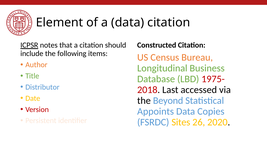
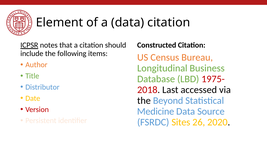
Appoints: Appoints -> Medicine (156, 112)
Copies: Copies -> Source (211, 112)
